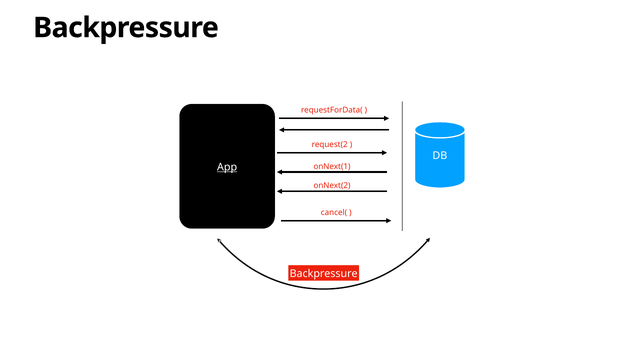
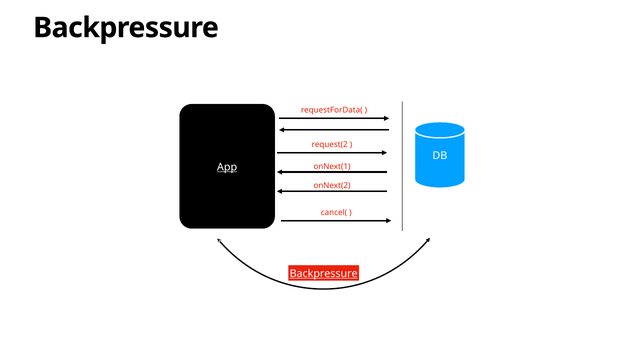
Backpressure underline: none -> present (324, 274)
